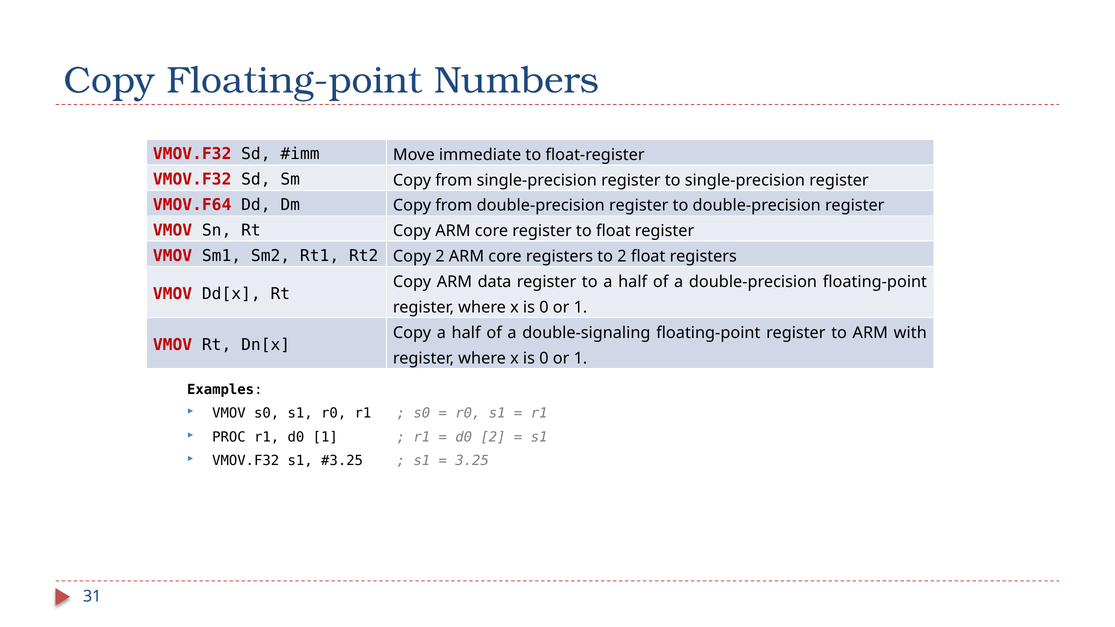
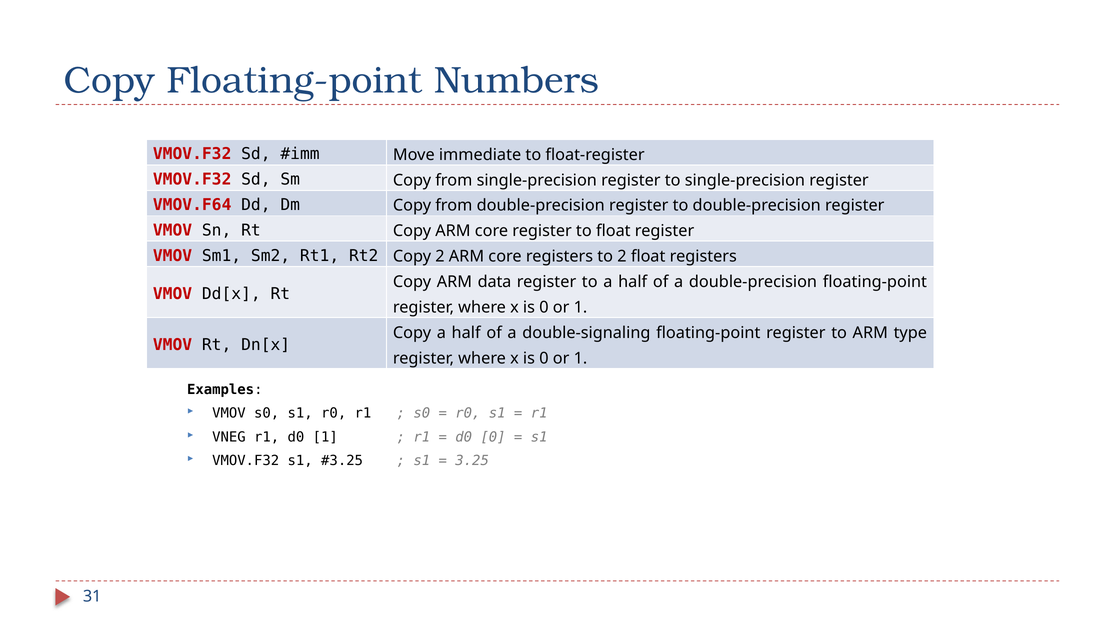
with: with -> type (910, 333)
PROC: PROC -> VNEG (229, 437)
d0 2: 2 -> 0 (493, 437)
